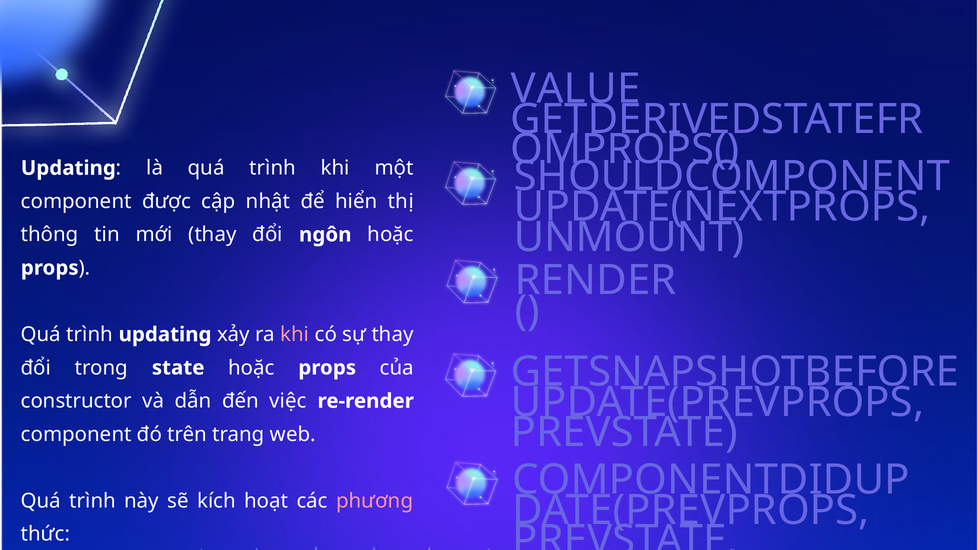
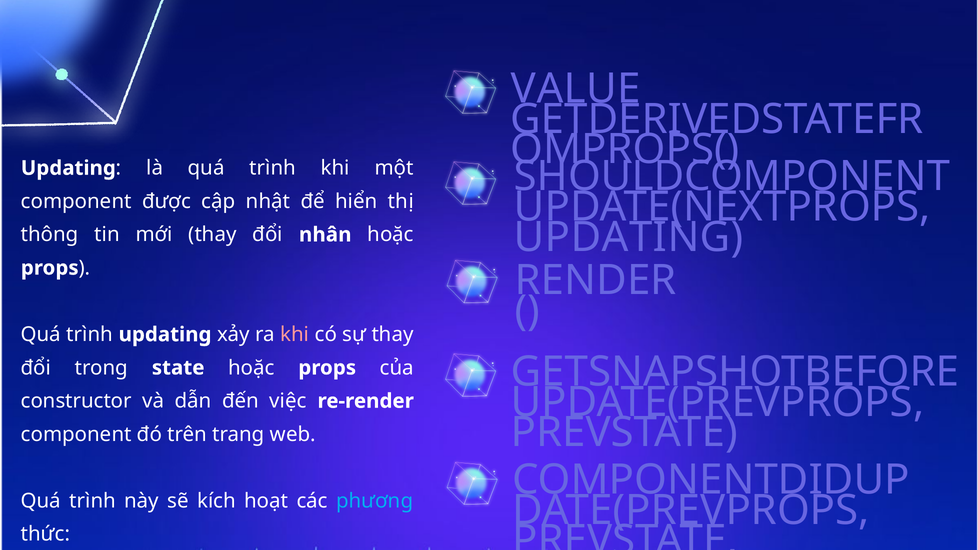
UNMOUNT: UNMOUNT -> UPDATING (629, 237)
ngôn: ngôn -> nhân (325, 235)
phương colour: pink -> light blue (375, 501)
